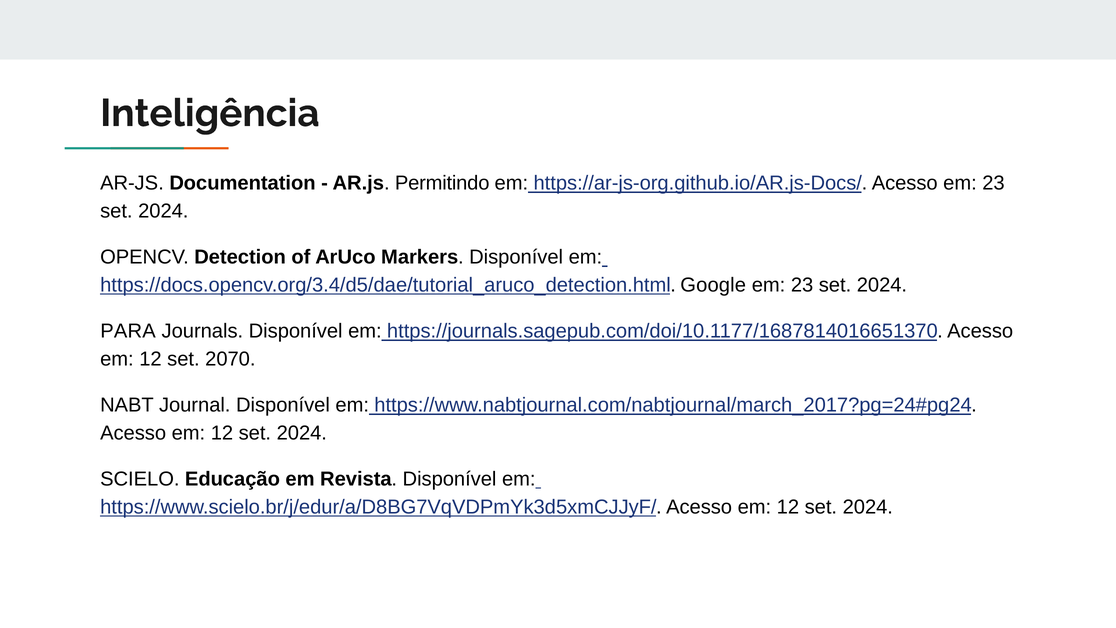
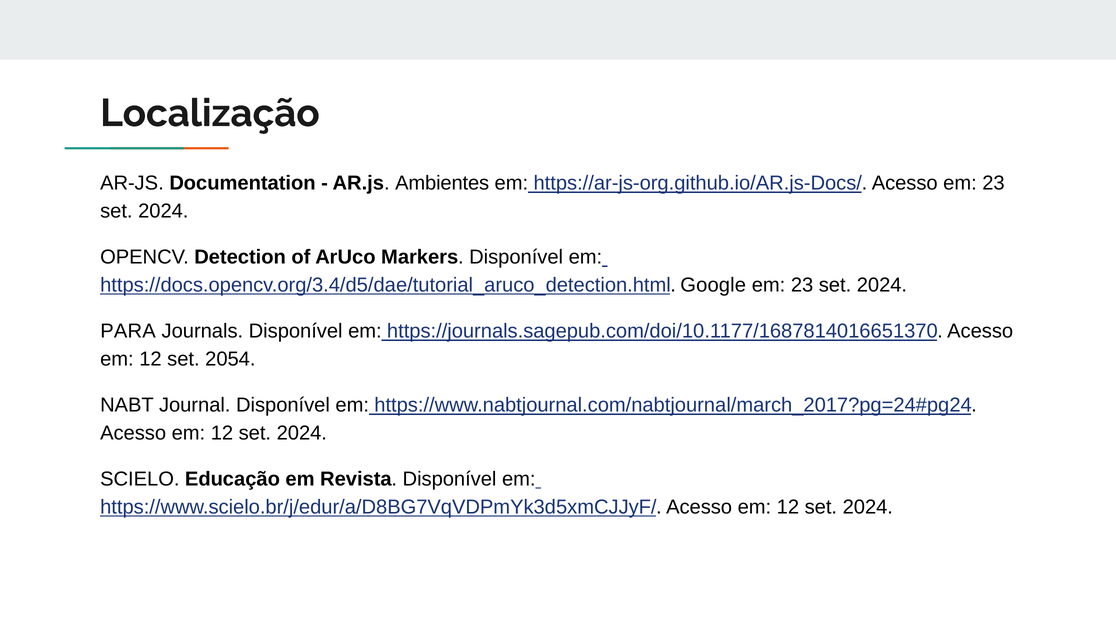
Inteligência: Inteligência -> Localização (210, 113)
Permitindo: Permitindo -> Ambientes (442, 183)
2070: 2070 -> 2054 (230, 359)
